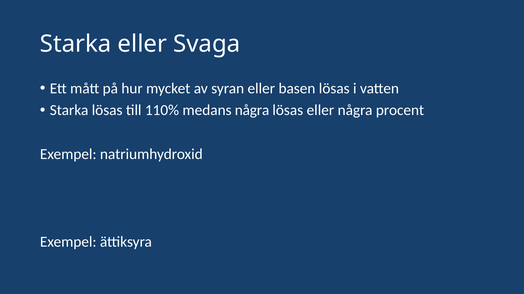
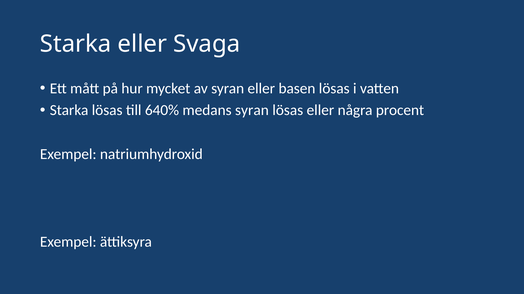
110%: 110% -> 640% (162, 111)
medans några: några -> syran (252, 111)
